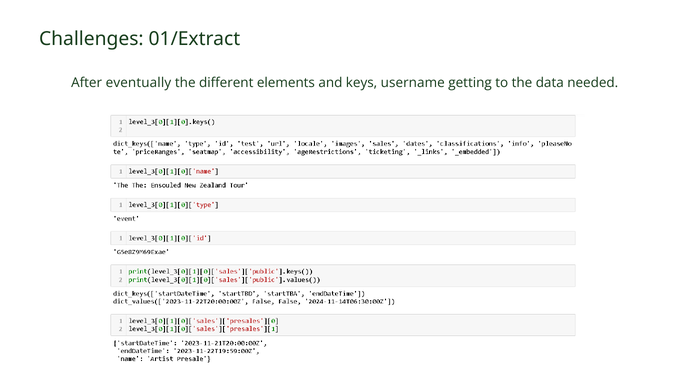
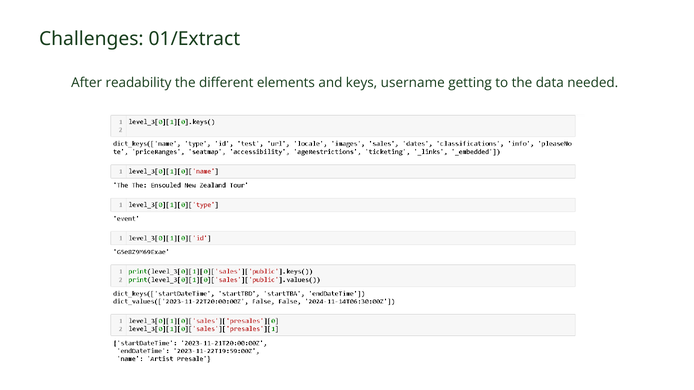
eventually: eventually -> readability (139, 83)
